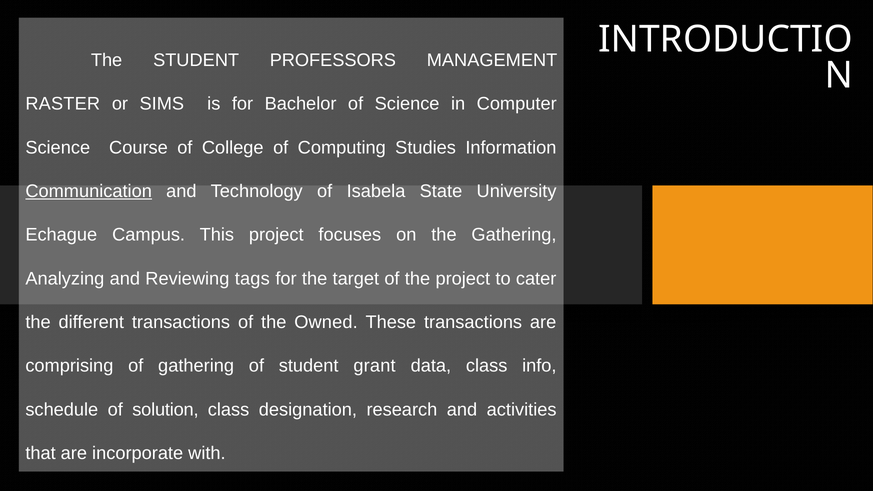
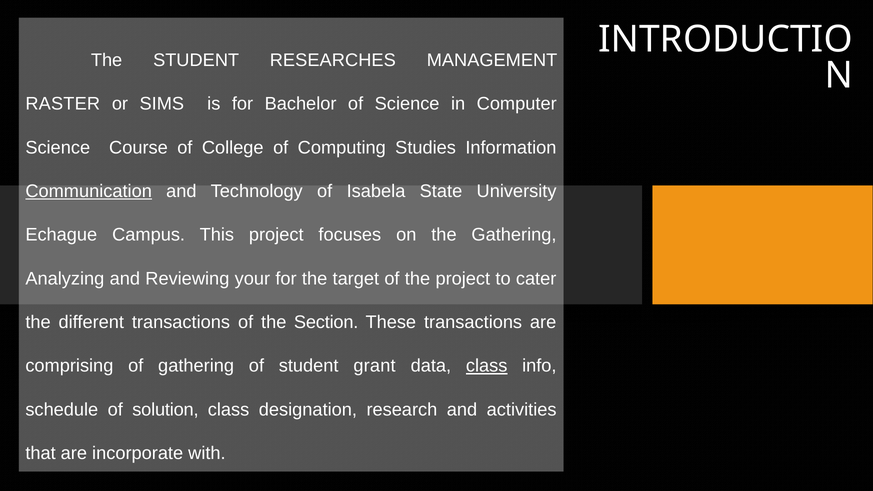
PROFESSORS: PROFESSORS -> RESEARCHES (333, 60)
tags: tags -> your (252, 279)
Owned: Owned -> Section (326, 322)
class underline: none -> present (487, 366)
